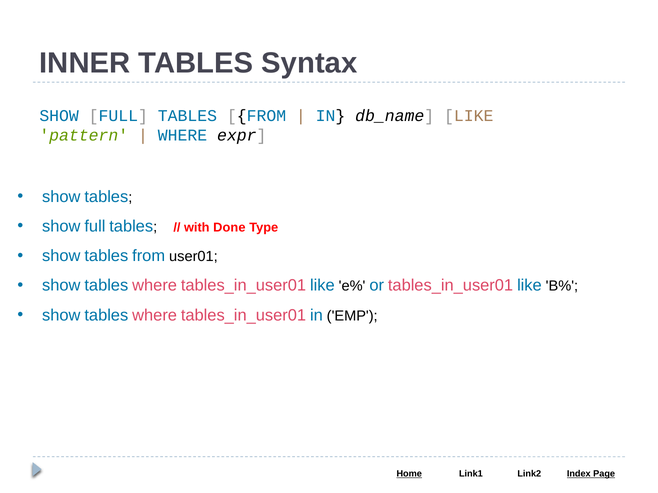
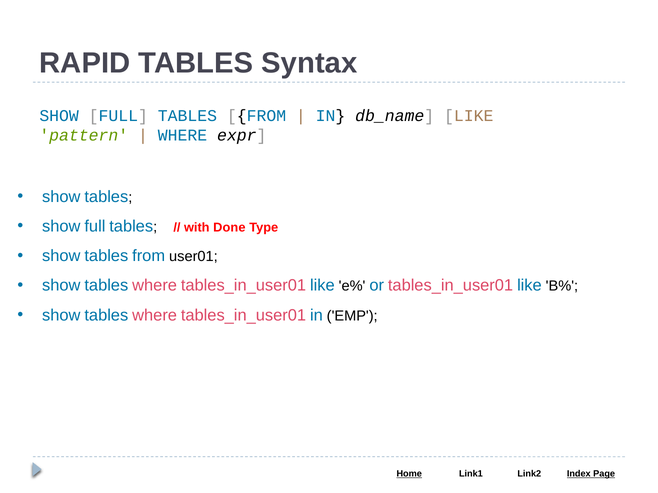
INNER: INNER -> RAPID (85, 63)
